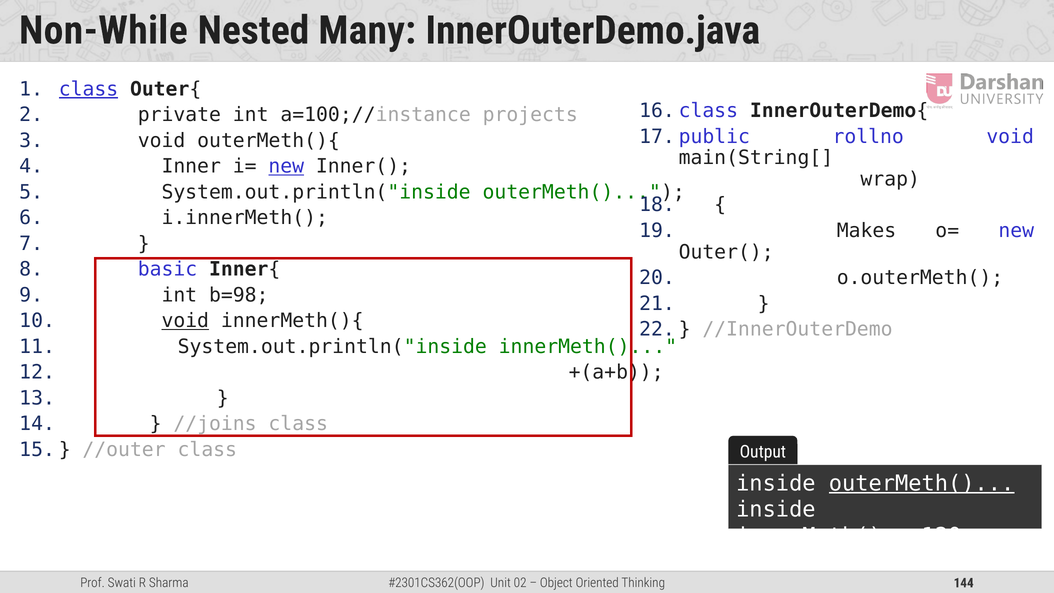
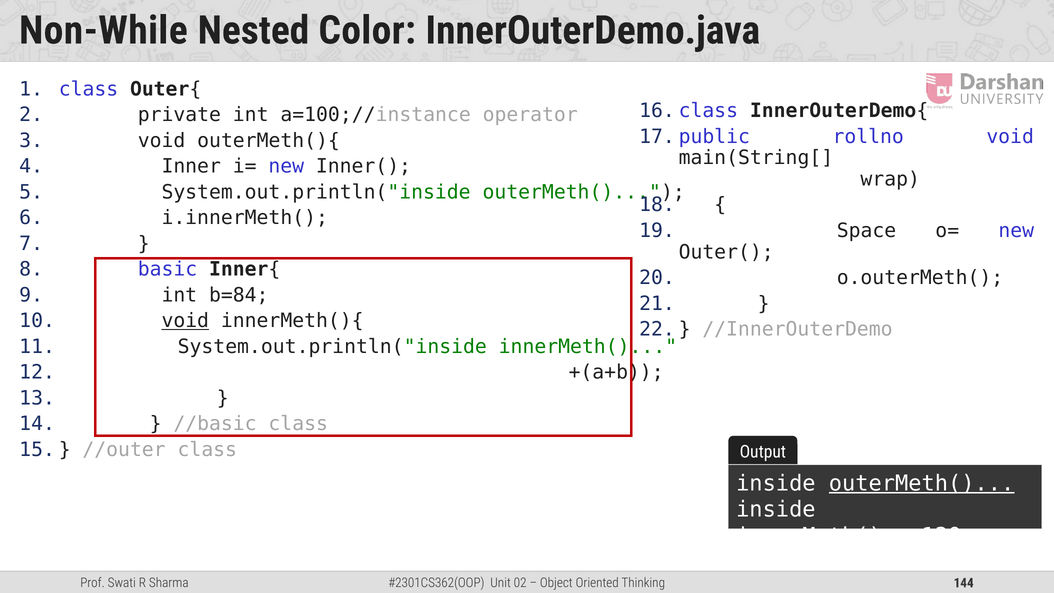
Many: Many -> Color (367, 30)
class underline: present -> none (88, 89)
projects: projects -> operator (530, 115)
new underline: present -> none (286, 166)
Makes: Makes -> Space (866, 231)
b=98: b=98 -> b=84 (239, 295)
//joins: //joins -> //basic (215, 424)
